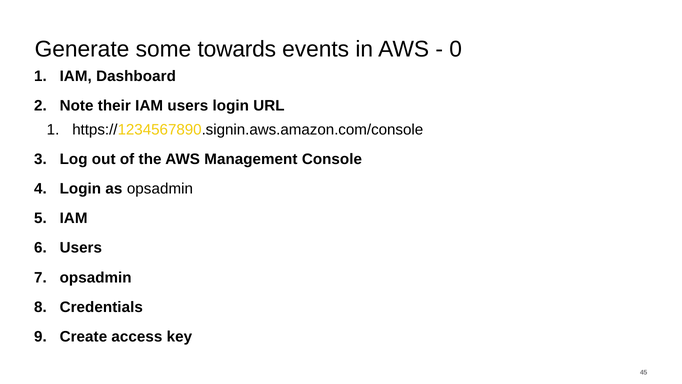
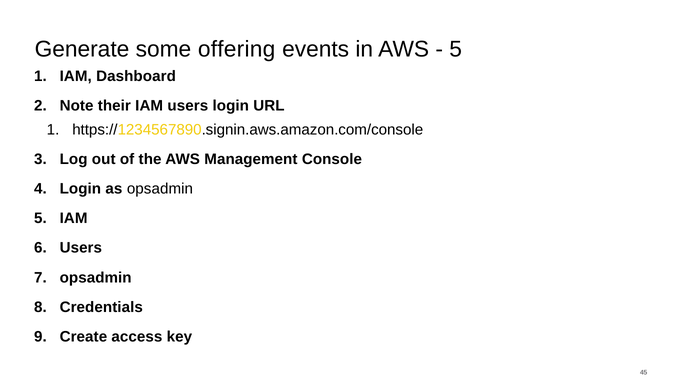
towards: towards -> offering (237, 49)
0: 0 -> 5 (456, 49)
